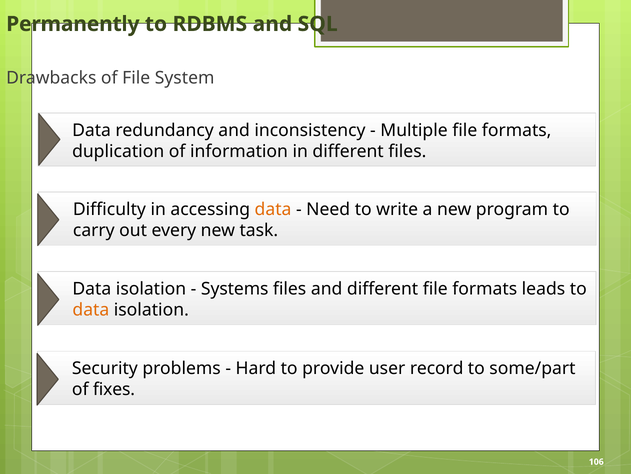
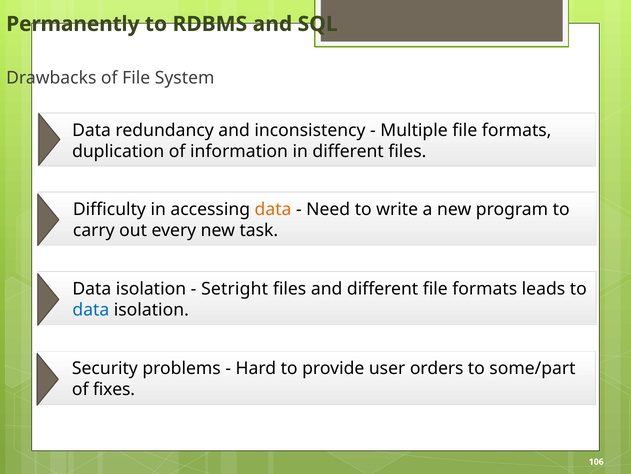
Systems: Systems -> Setright (235, 288)
data colour: orange -> blue (91, 309)
record: record -> orders (437, 368)
